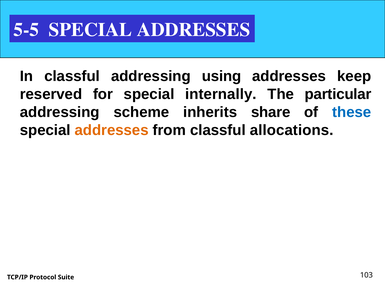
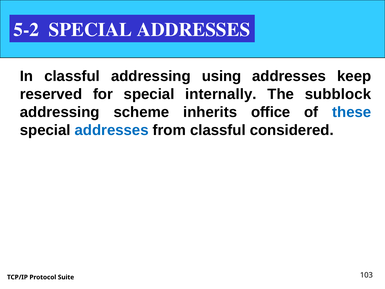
5-5: 5-5 -> 5-2 (26, 30)
particular: particular -> subblock (338, 94)
share: share -> office (271, 112)
addresses colour: orange -> blue (112, 130)
allocations: allocations -> considered (292, 130)
